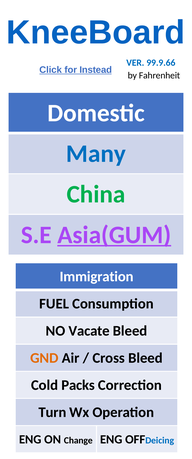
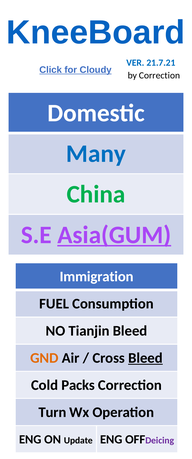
99.9.66: 99.9.66 -> 21.7.21 (161, 63)
Instead: Instead -> Cloudy (96, 70)
by Fahrenheit: Fahrenheit -> Correction (159, 75)
Vacate: Vacate -> Tianjin (89, 331)
Bleed underline: none -> present (145, 358)
Change: Change -> Update (78, 441)
Deicing colour: blue -> purple (160, 441)
